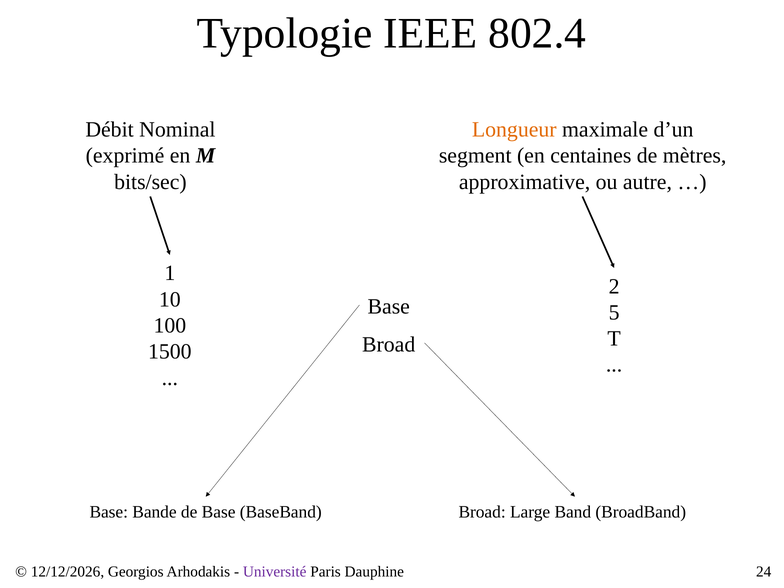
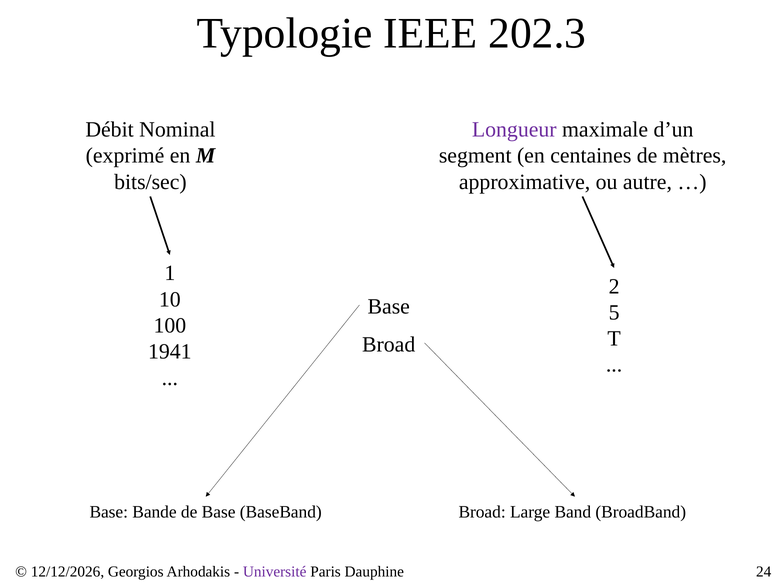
802.4: 802.4 -> 202.3 (537, 33)
Longueur colour: orange -> purple (514, 130)
1500: 1500 -> 1941 (170, 352)
